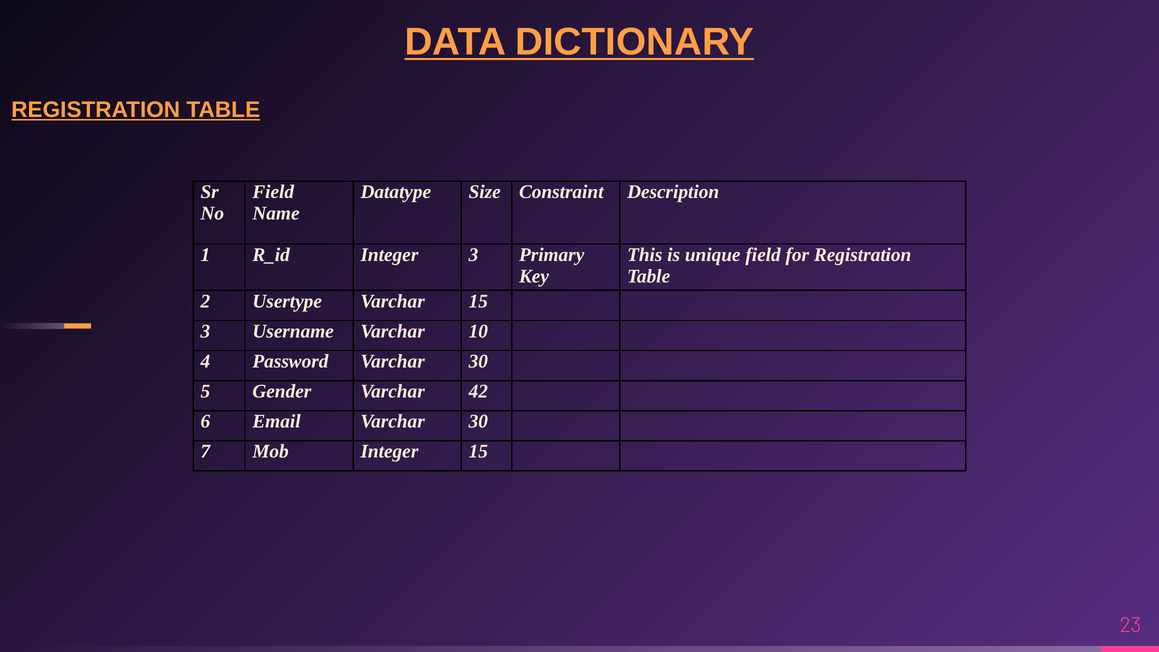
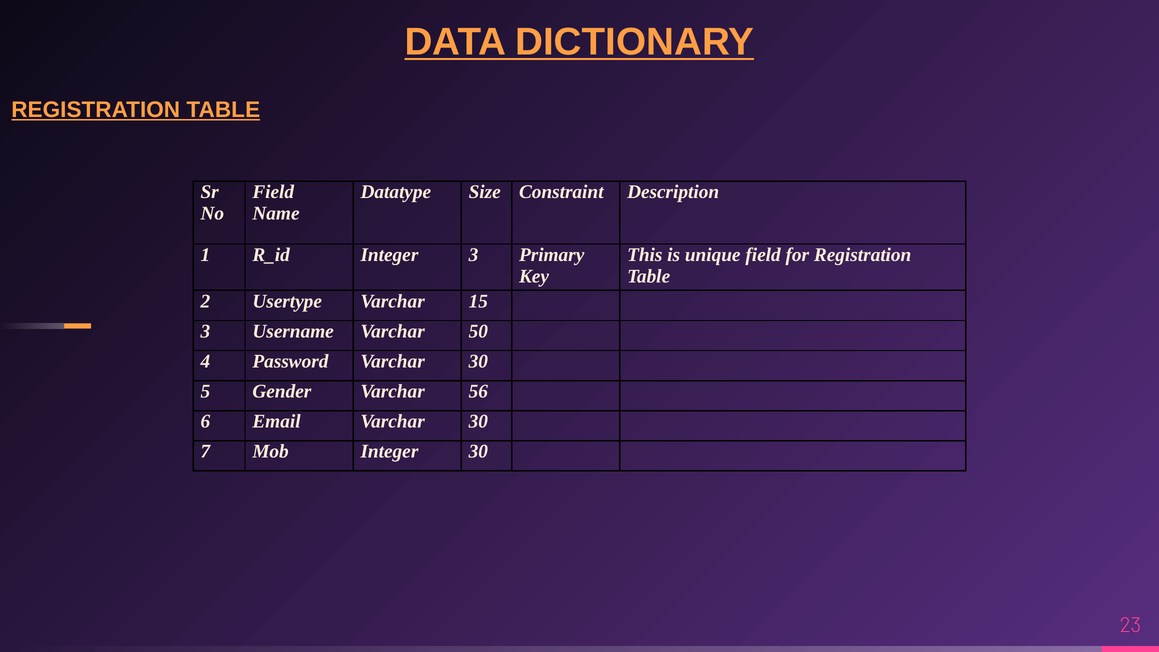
10: 10 -> 50 (478, 331)
42: 42 -> 56 (478, 391)
Integer 15: 15 -> 30 (478, 452)
